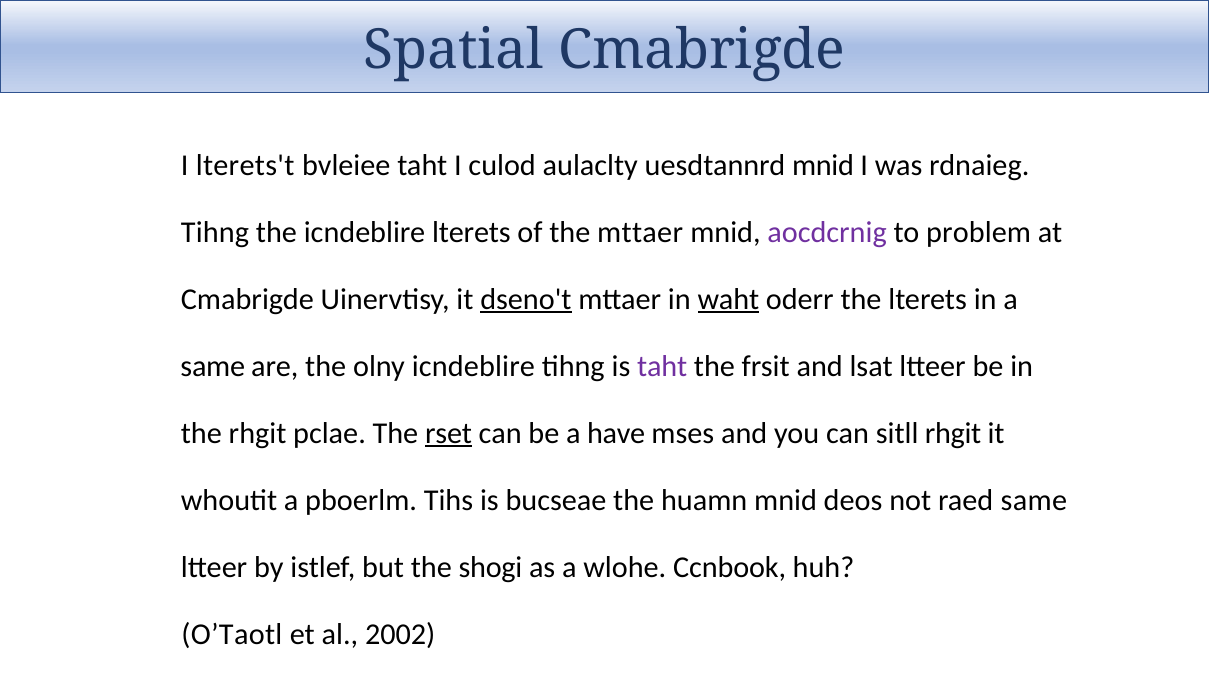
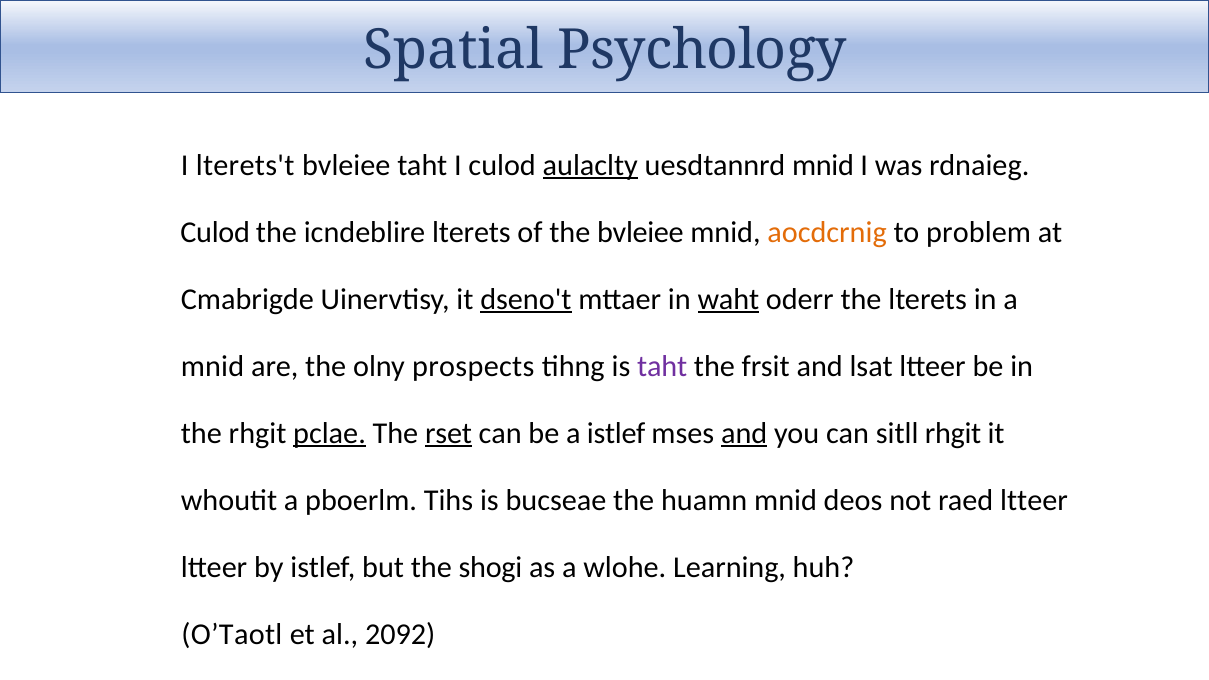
Spatial Cmabrigde: Cmabrigde -> Psychology (702, 50)
aulaclty underline: none -> present (590, 165)
Tihng: Tihng -> Culod (215, 232)
the mttaer: mttaer -> bvleiee (640, 232)
aocdcrnig colour: purple -> orange (827, 232)
same: same -> mnid (213, 366)
olny icndeblire: icndeblire -> prospects (473, 366)
pclae underline: none -> present (330, 433)
a have: have -> istlef (616, 433)
and underline: none -> present (744, 433)
raed same: same -> ltteer (1034, 500)
Ccnbook: Ccnbook -> Learning (730, 567)
2002: 2002 -> 2092 (400, 634)
